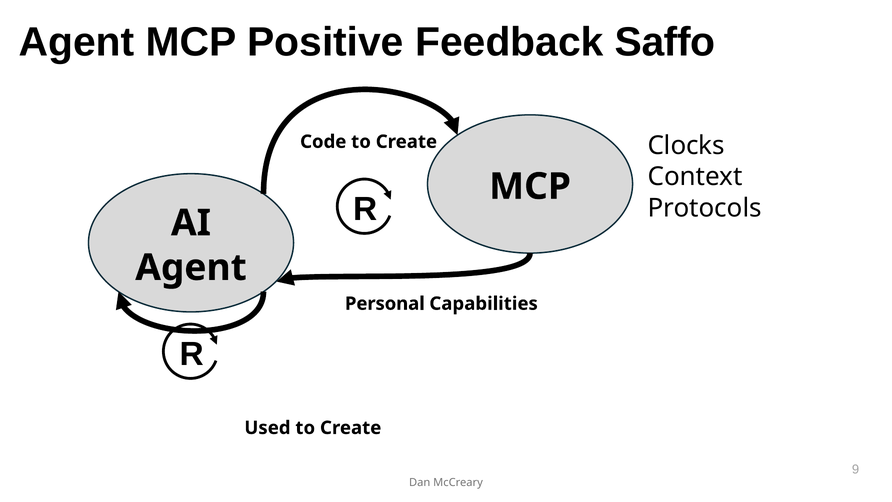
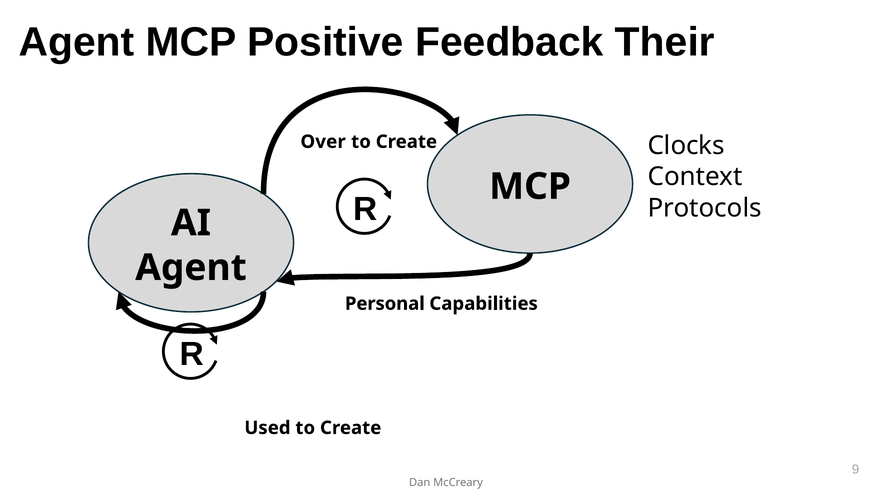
Saffo: Saffo -> Their (665, 42)
Code: Code -> Over (323, 142)
